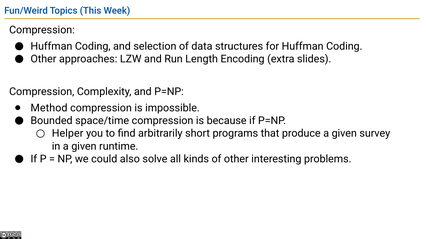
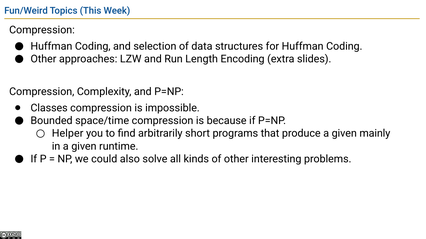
Method: Method -> Classes (49, 108)
survey: survey -> mainly (375, 134)
